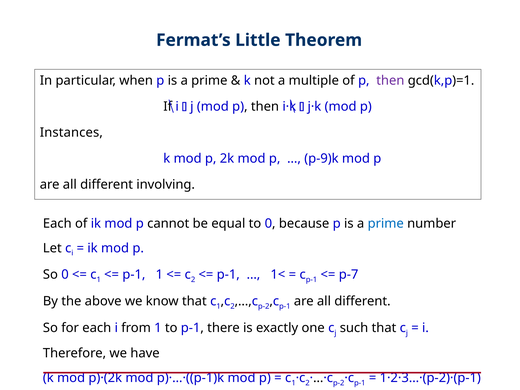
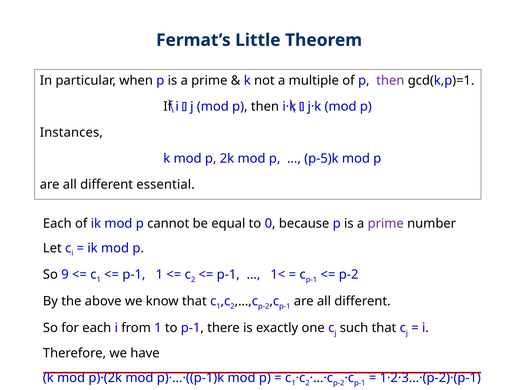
p-9)k: p-9)k -> p-5)k (321, 159)
involving: involving -> essential (166, 185)
prime colour: blue -> purple (386, 224)
So 0: 0 -> 9 (65, 275)
p-7: p-7 -> p-2 (349, 275)
